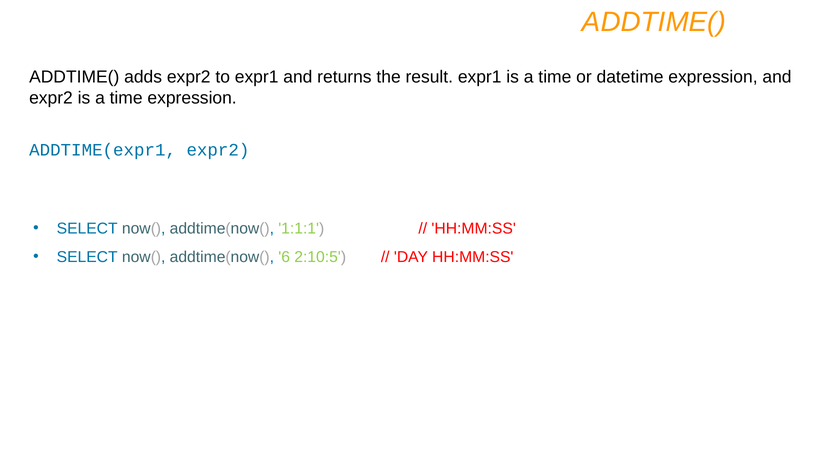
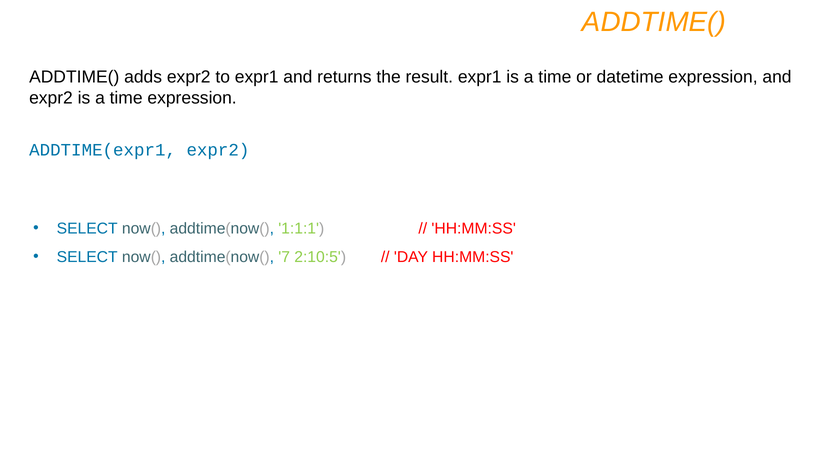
6: 6 -> 7 (284, 257)
